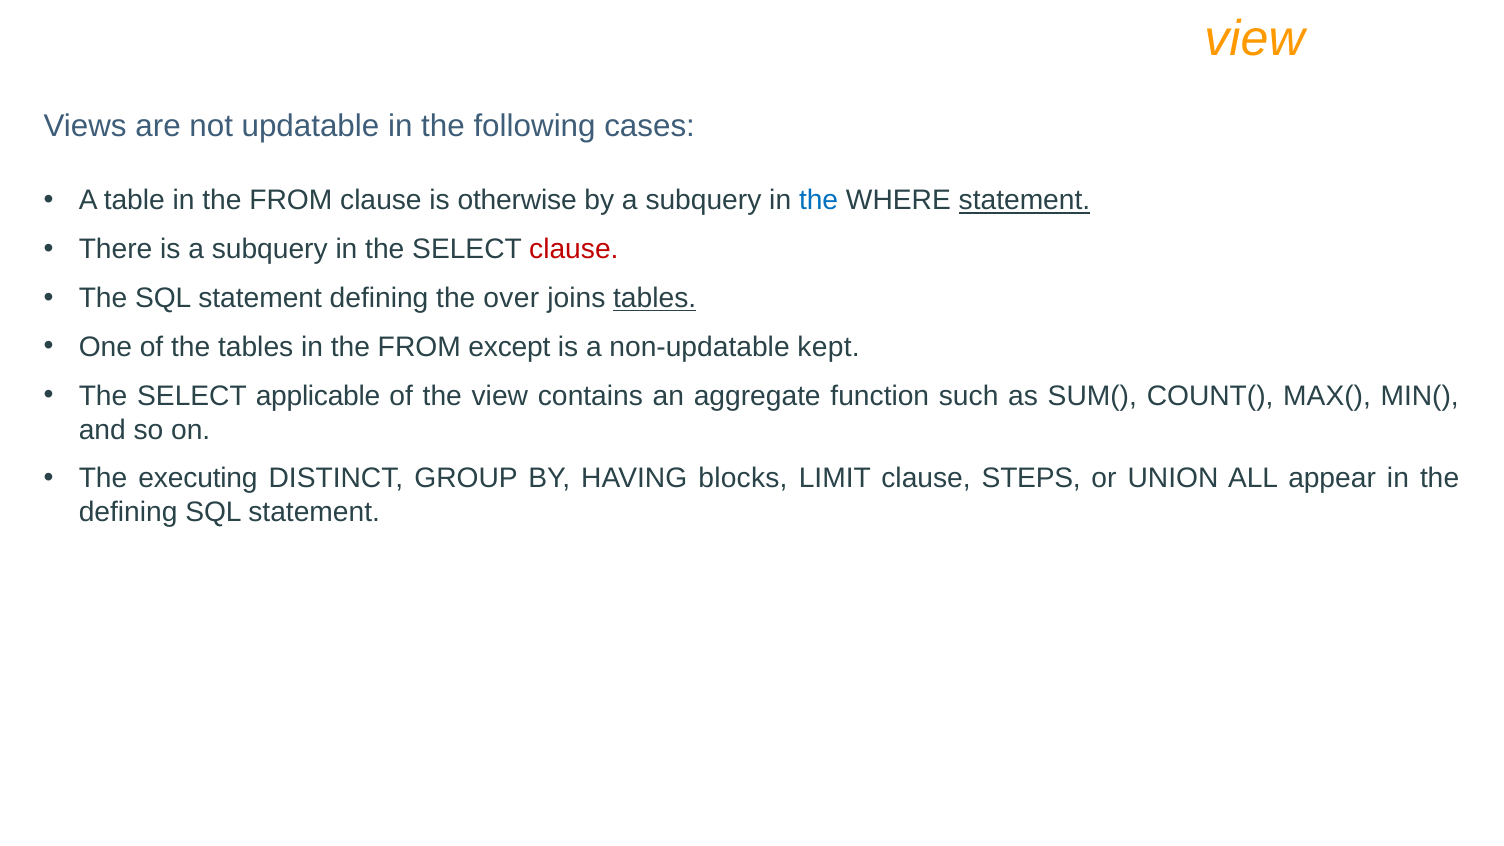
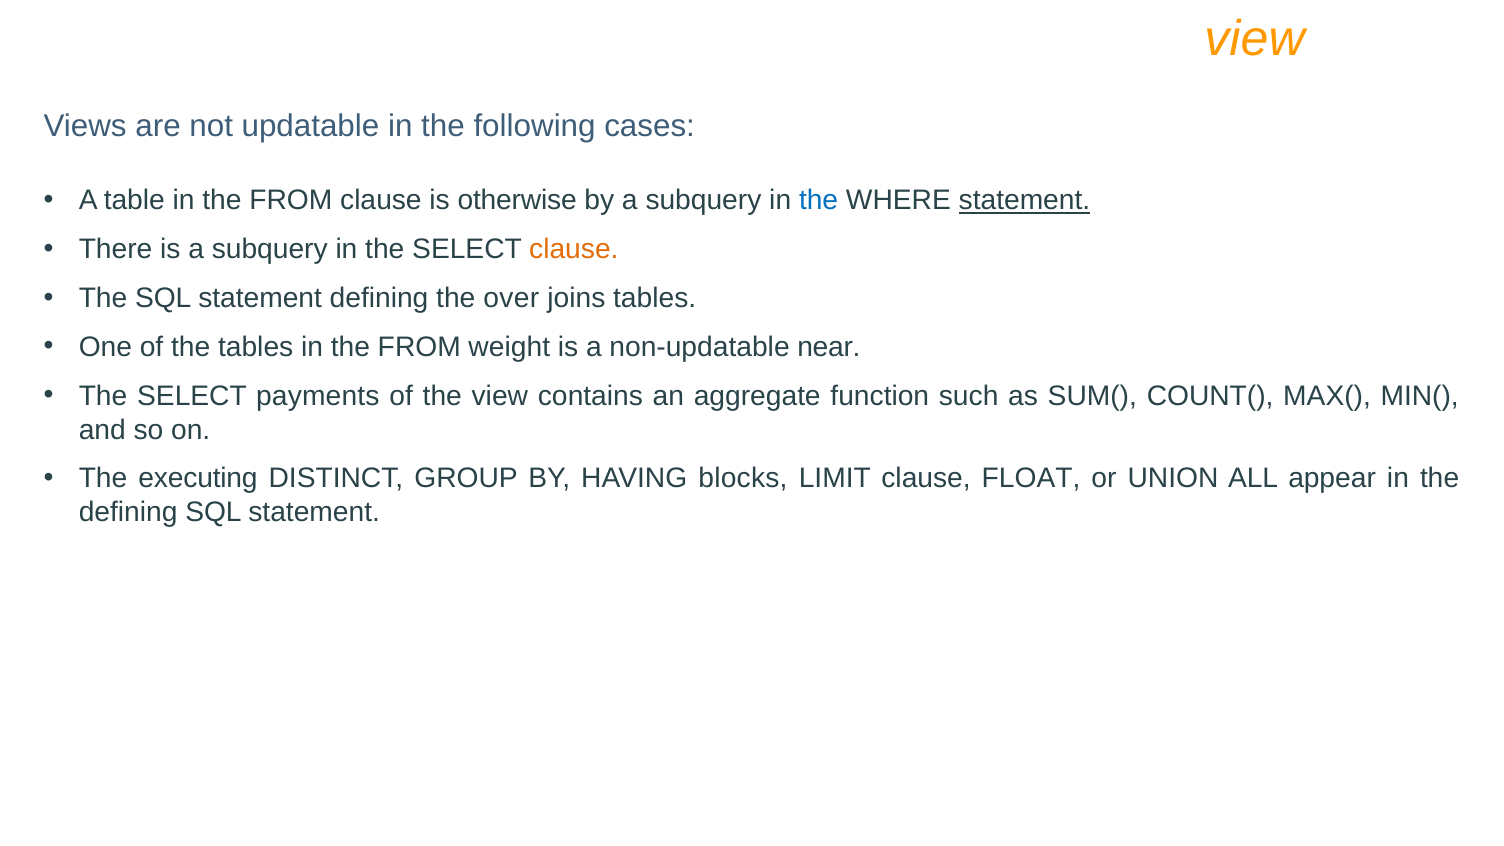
clause colour: red -> orange (574, 249)
tables underline: present -> none (655, 298)
except: except -> weight (509, 347)
kept: kept -> near (829, 347)
applicable: applicable -> payments (318, 396)
STEPS: STEPS -> FLOAT (1031, 479)
